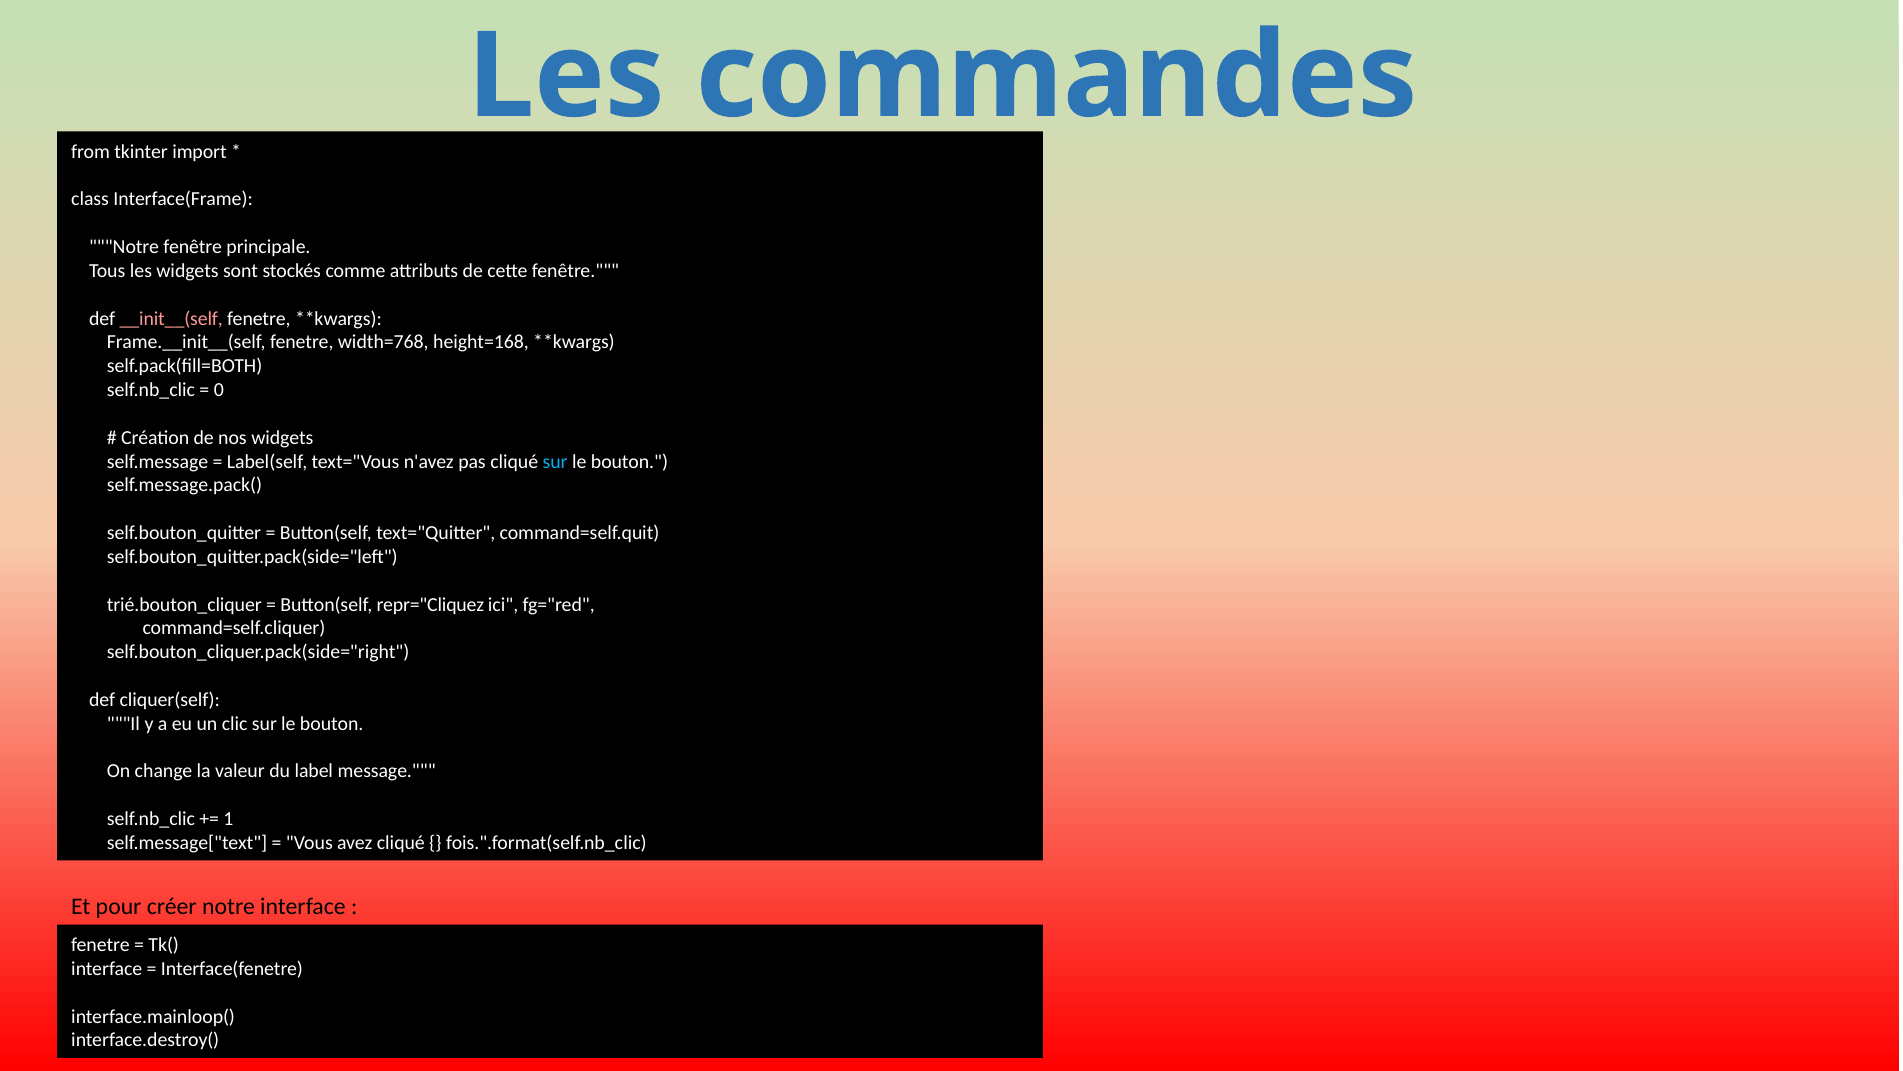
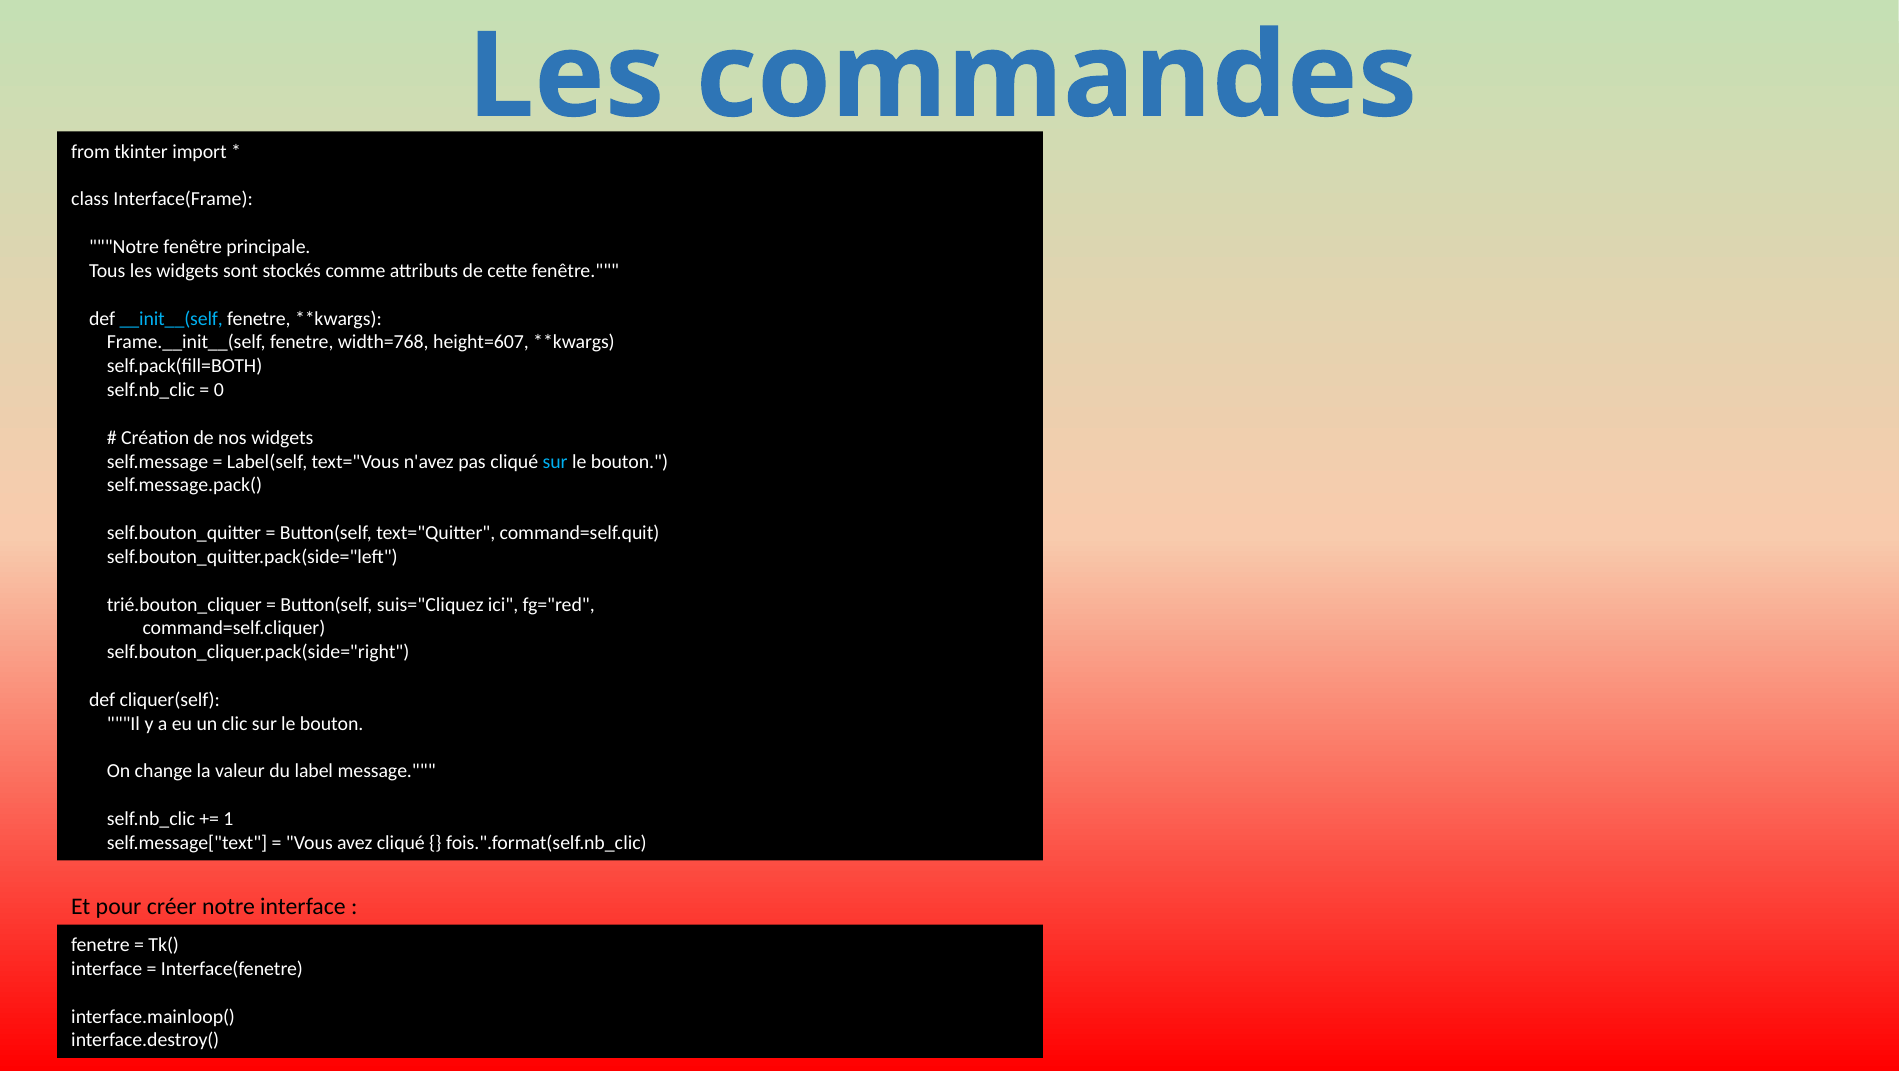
__init__(self colour: pink -> light blue (171, 318)
height=168: height=168 -> height=607 (481, 342)
repr="Cliquez: repr="Cliquez -> suis="Cliquez (430, 604)
